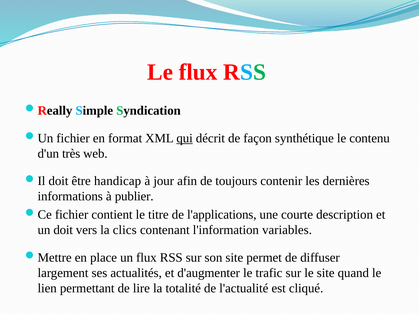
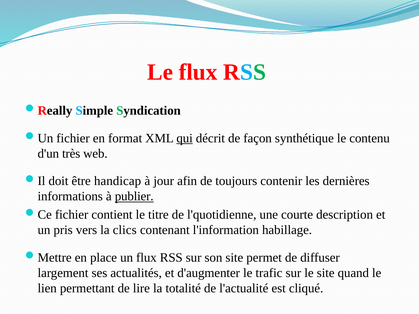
publier underline: none -> present (134, 197)
l'applications: l'applications -> l'quotidienne (222, 215)
un doit: doit -> pris (63, 230)
variables: variables -> habillage (287, 230)
